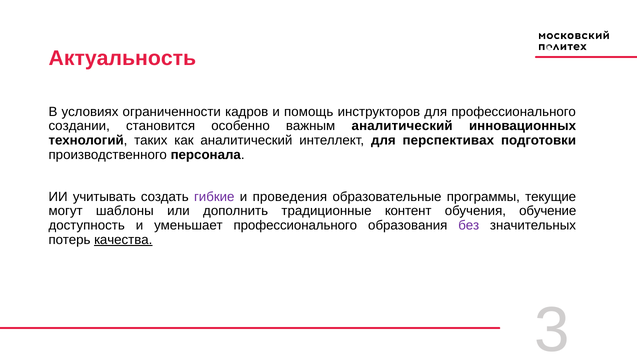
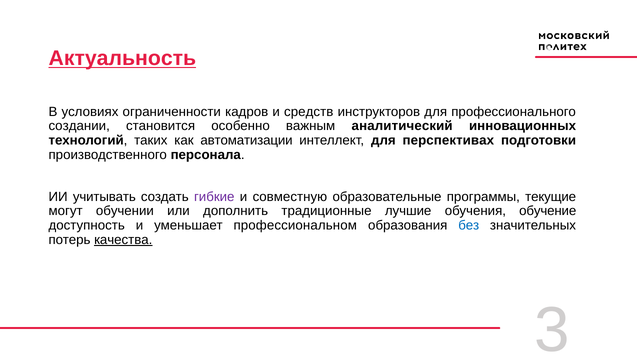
Актуальность underline: none -> present (122, 59)
помощь: помощь -> средств (309, 112)
как аналитический: аналитический -> автоматизации (246, 141)
проведения: проведения -> совместную (290, 197)
шаблоны: шаблоны -> обучении (125, 211)
контент: контент -> лучшие (408, 211)
уменьшает профессионального: профессионального -> профессиональном (295, 226)
без colour: purple -> blue (469, 226)
